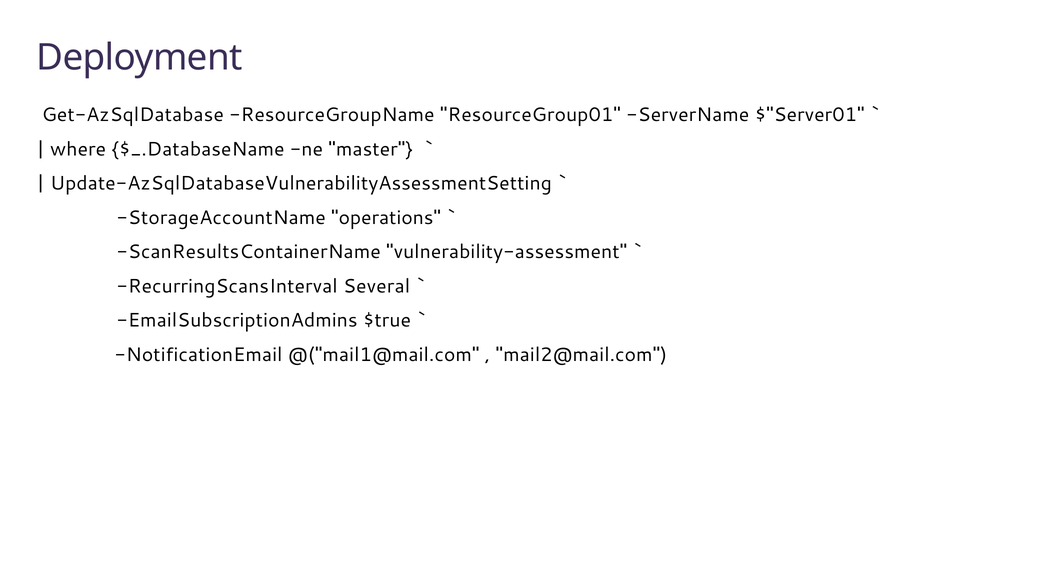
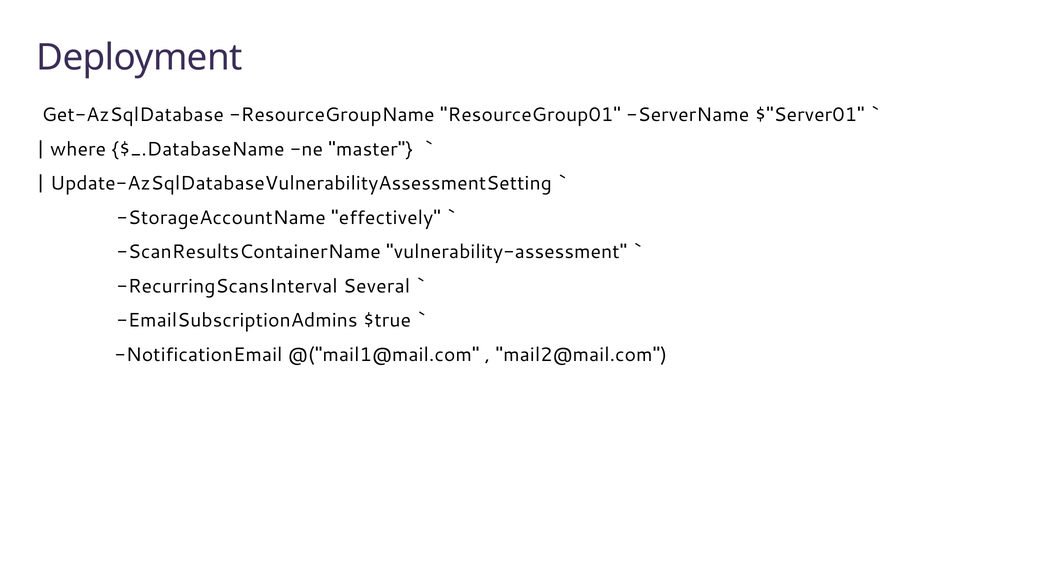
operations: operations -> effectively (386, 218)
